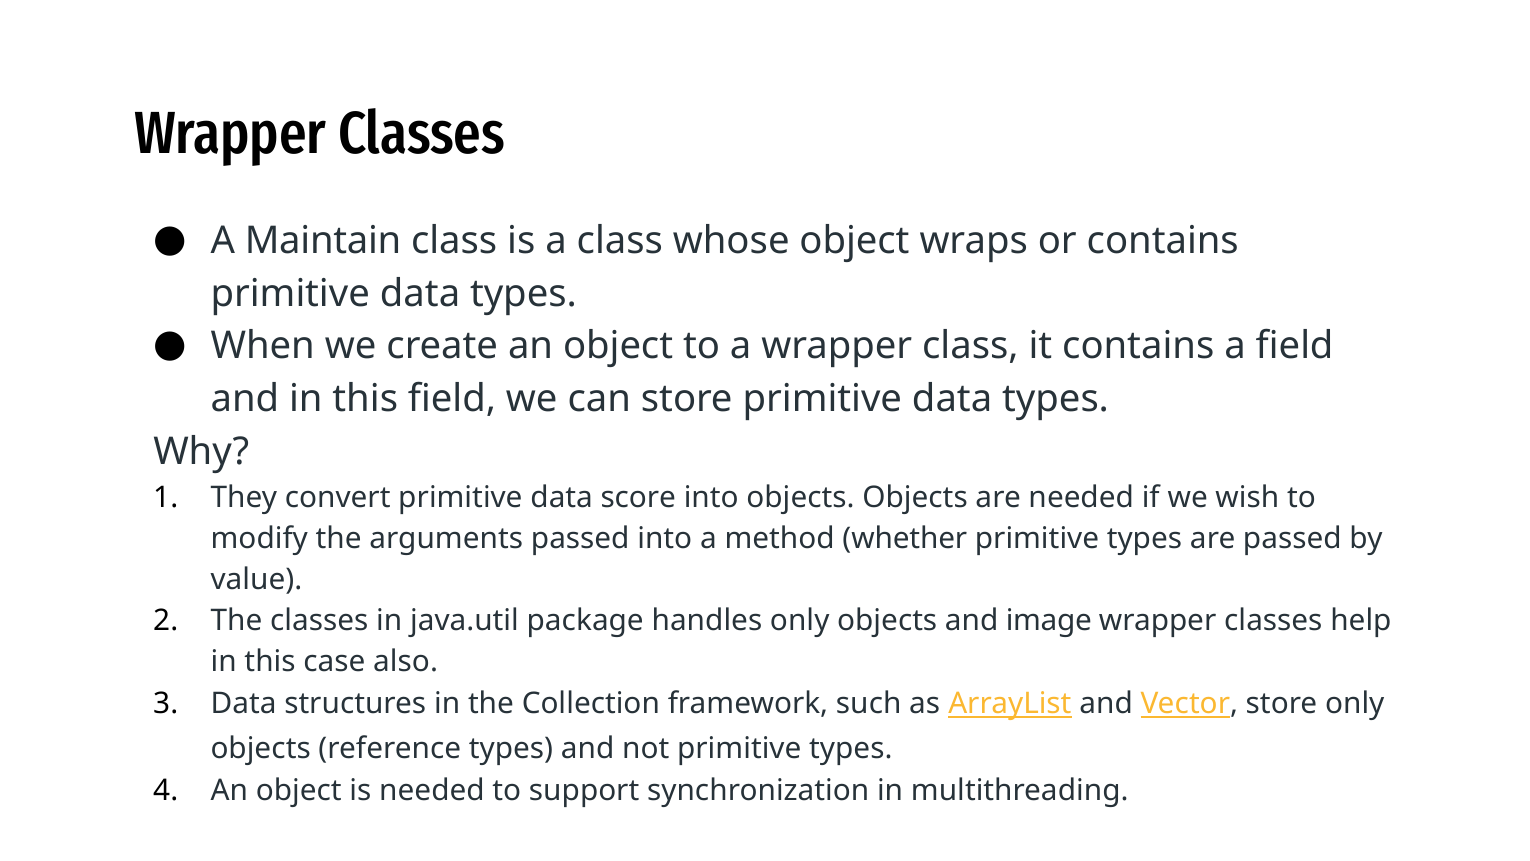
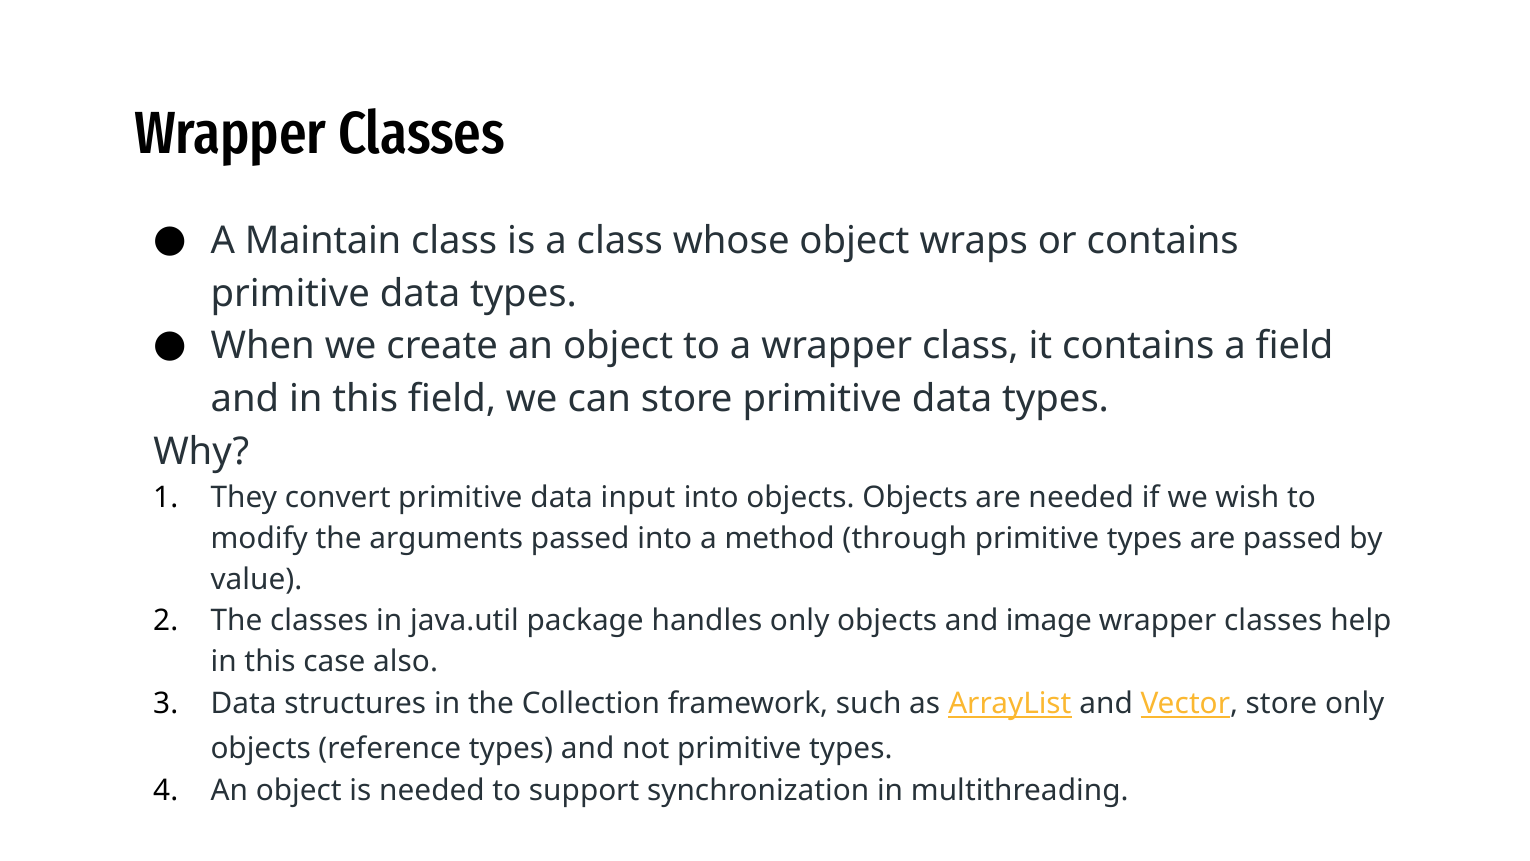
score: score -> input (638, 497)
whether: whether -> through (905, 538)
